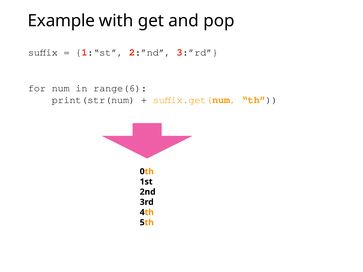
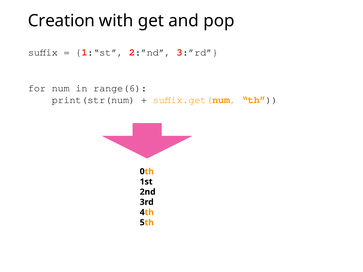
Example: Example -> Creation (61, 21)
